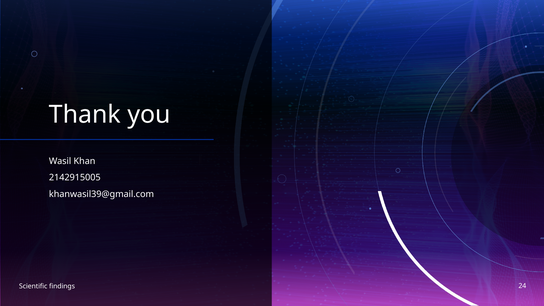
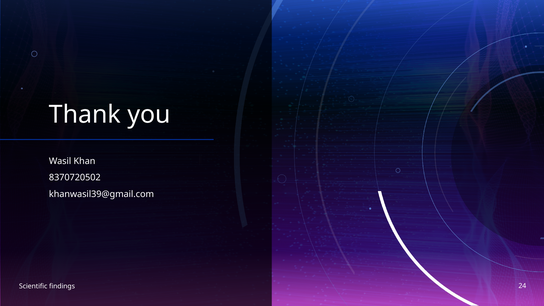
2142915005: 2142915005 -> 8370720502 (75, 178)
